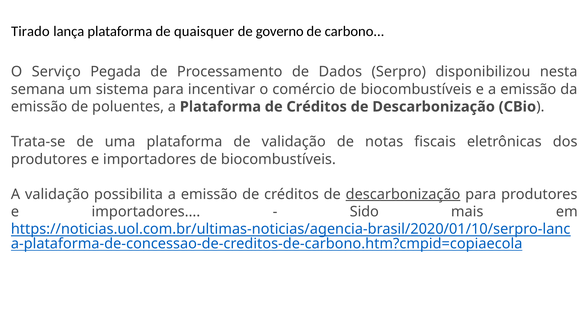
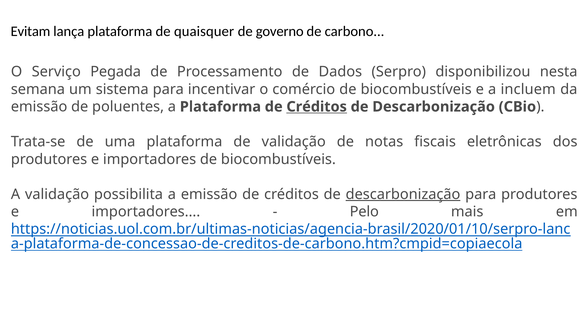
Tirado: Tirado -> Evitam (30, 31)
e a emissão: emissão -> incluem (528, 89)
Créditos underline: none -> present (317, 107)
Sido: Sido -> Pelo (364, 211)
